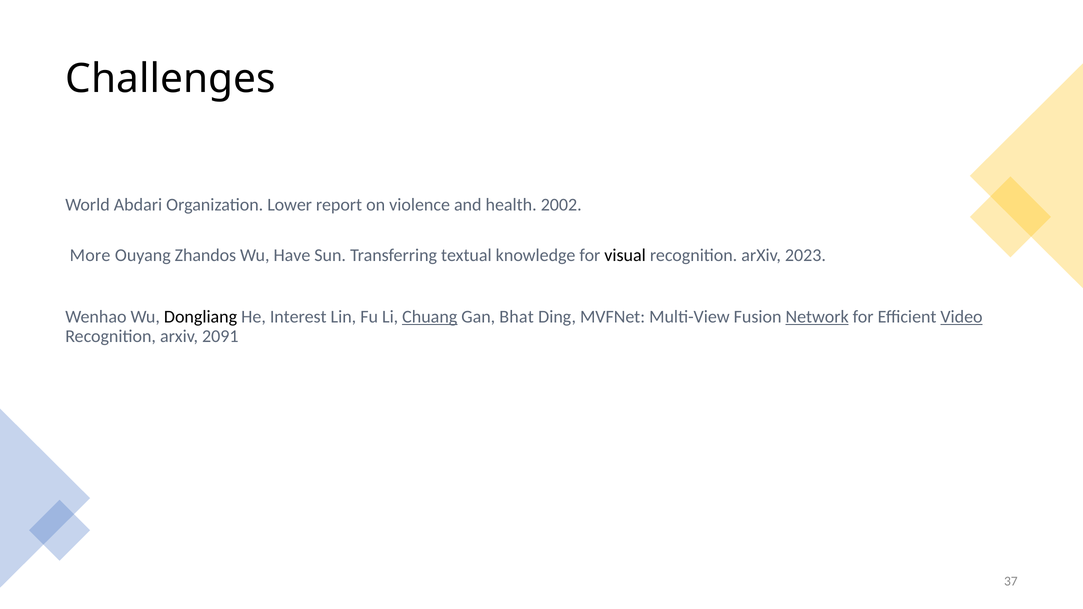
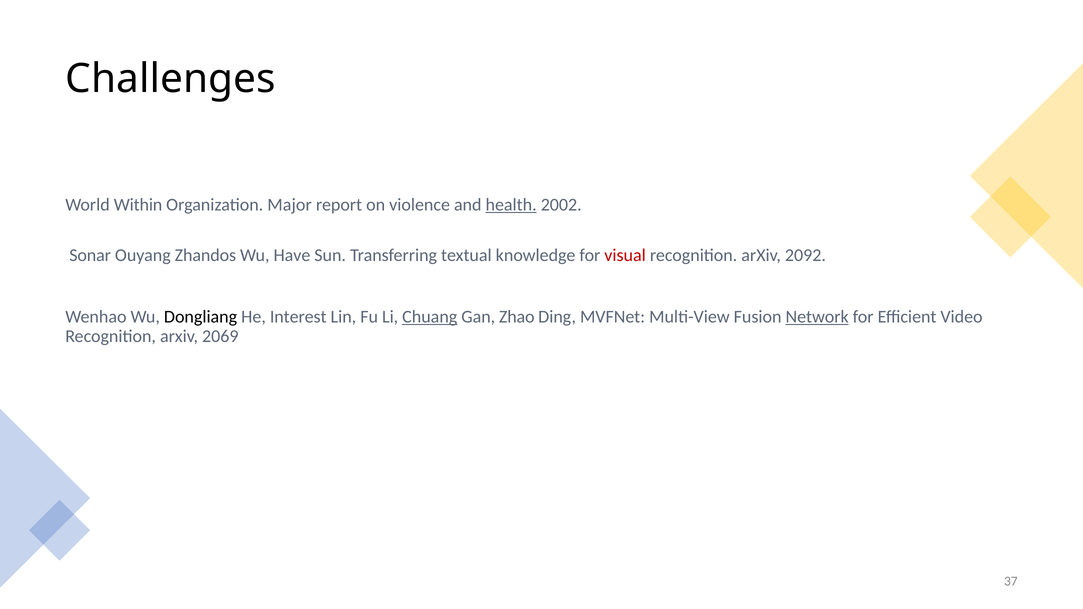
Abdari: Abdari -> Within (138, 205)
Lower: Lower -> Major (290, 205)
health underline: none -> present (511, 205)
More: More -> Sonar (90, 255)
visual colour: black -> red (625, 255)
2023: 2023 -> 2092 (805, 255)
Bhat: Bhat -> Zhao (517, 317)
Video underline: present -> none (962, 317)
2091: 2091 -> 2069 (220, 336)
